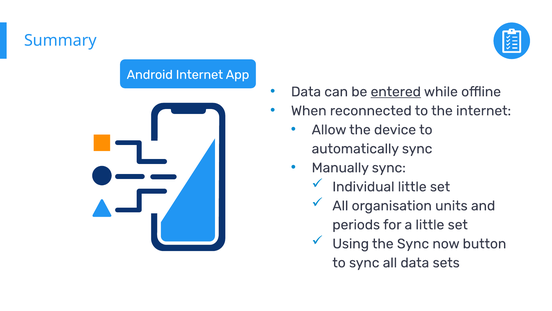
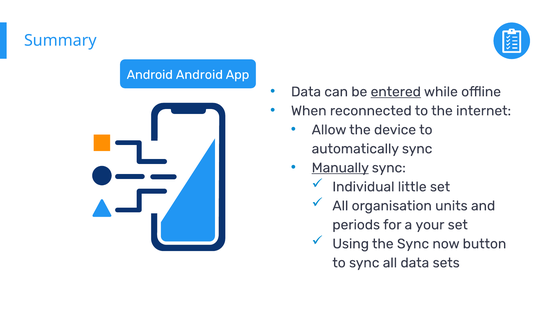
Android Internet: Internet -> Android (199, 75)
Manually underline: none -> present (340, 167)
a little: little -> your (430, 224)
